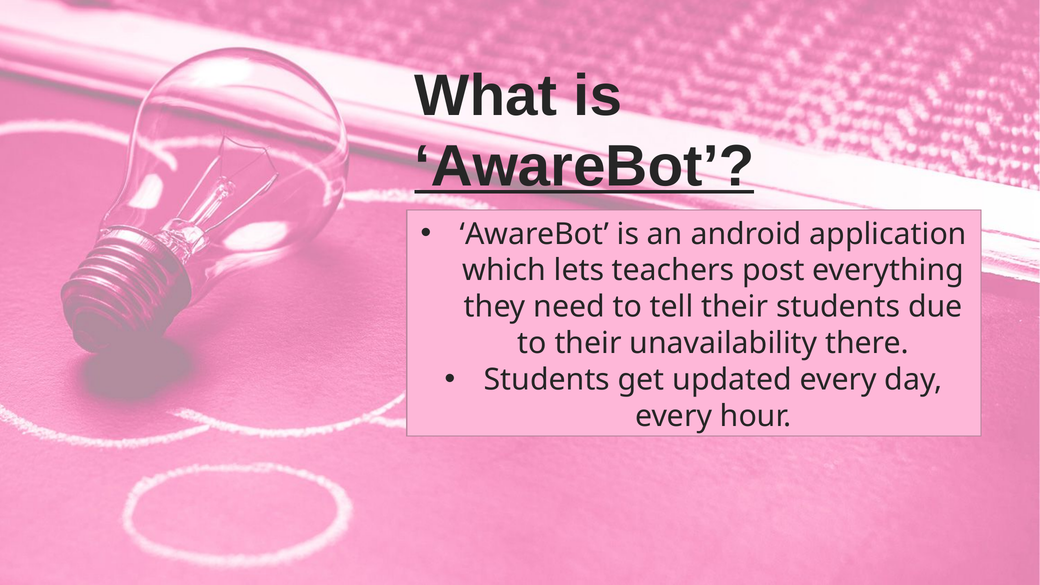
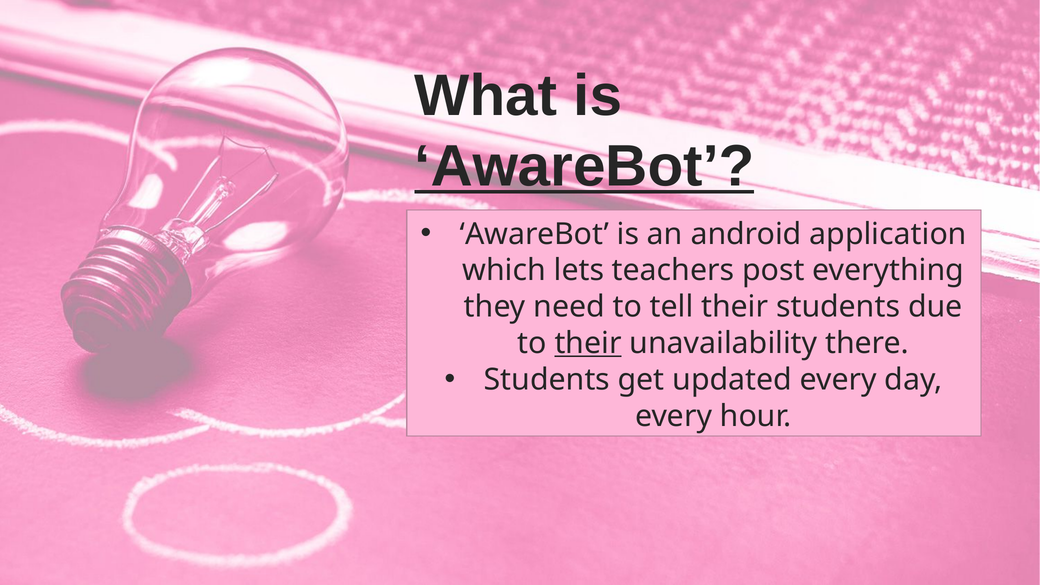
their underline: none -> present (588, 343)
